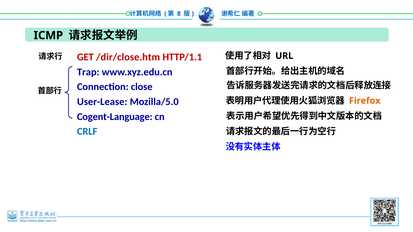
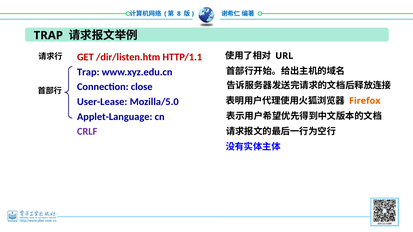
ICMP: ICMP -> TRAP (48, 35)
/dir/close.htm: /dir/close.htm -> /dir/listen.htm (128, 57)
Cogent-Language: Cogent-Language -> Applet-Language (115, 117)
CRLF colour: blue -> purple (87, 132)
